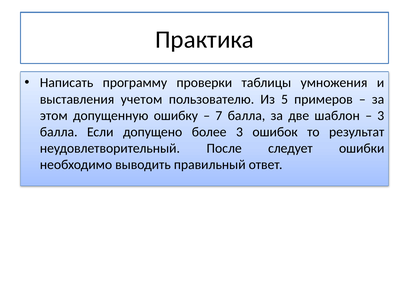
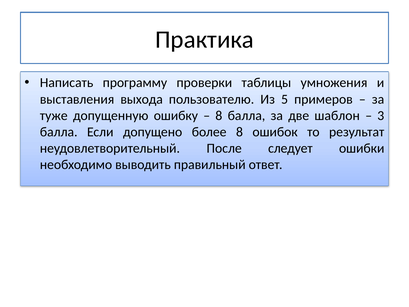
учетом: учетом -> выхода (142, 99)
этом: этом -> туже (54, 115)
7: 7 -> 8 (219, 115)
более 3: 3 -> 8 (239, 132)
